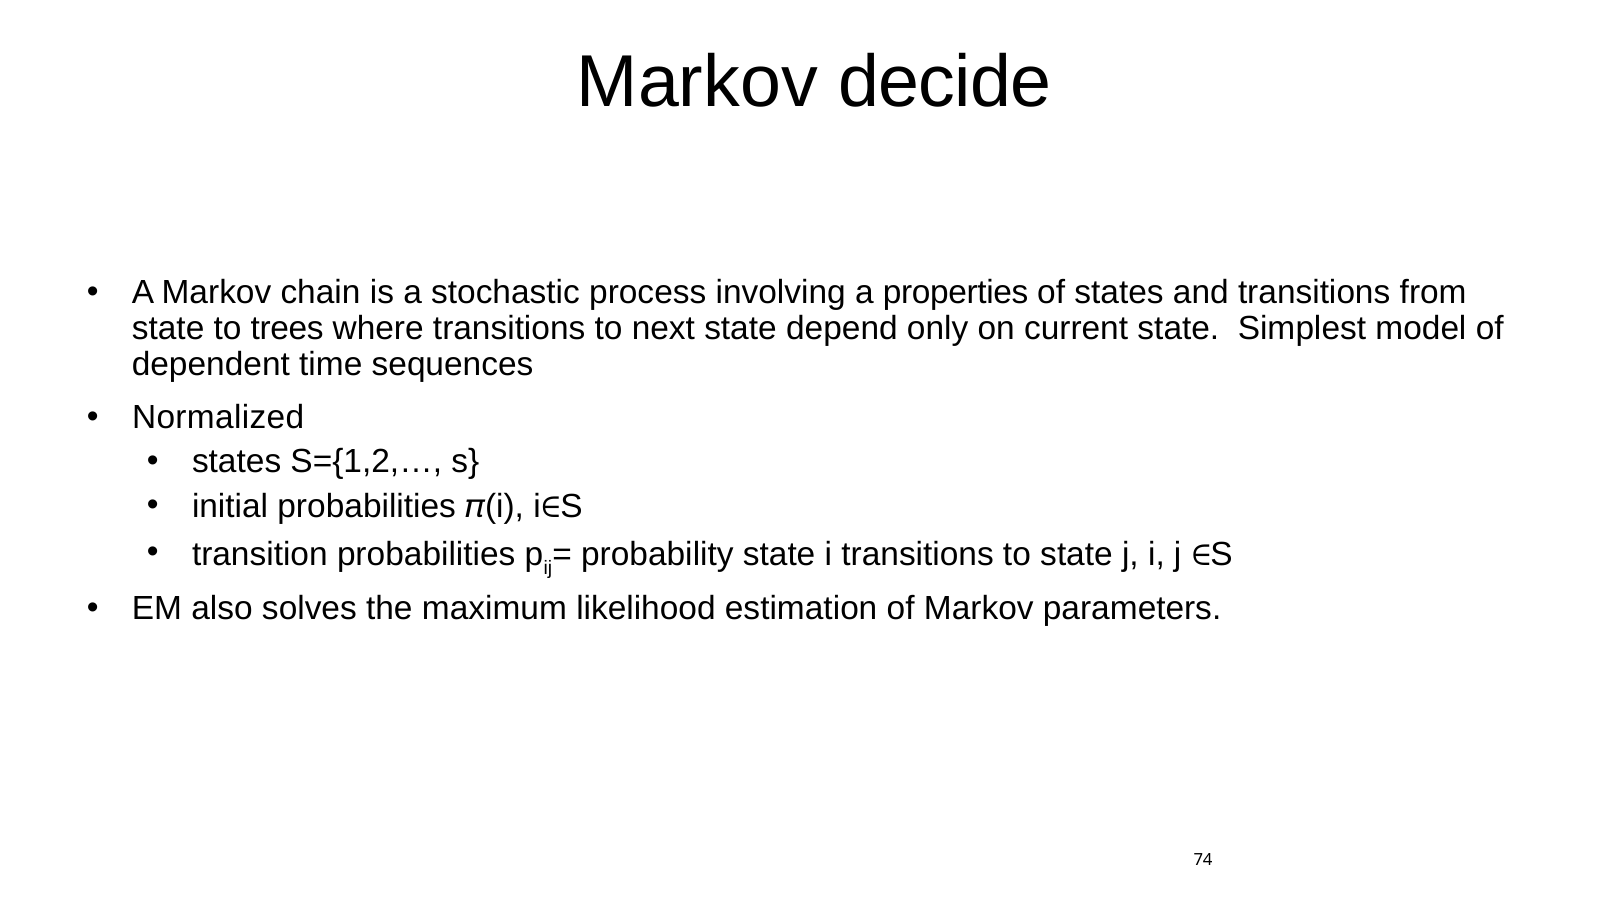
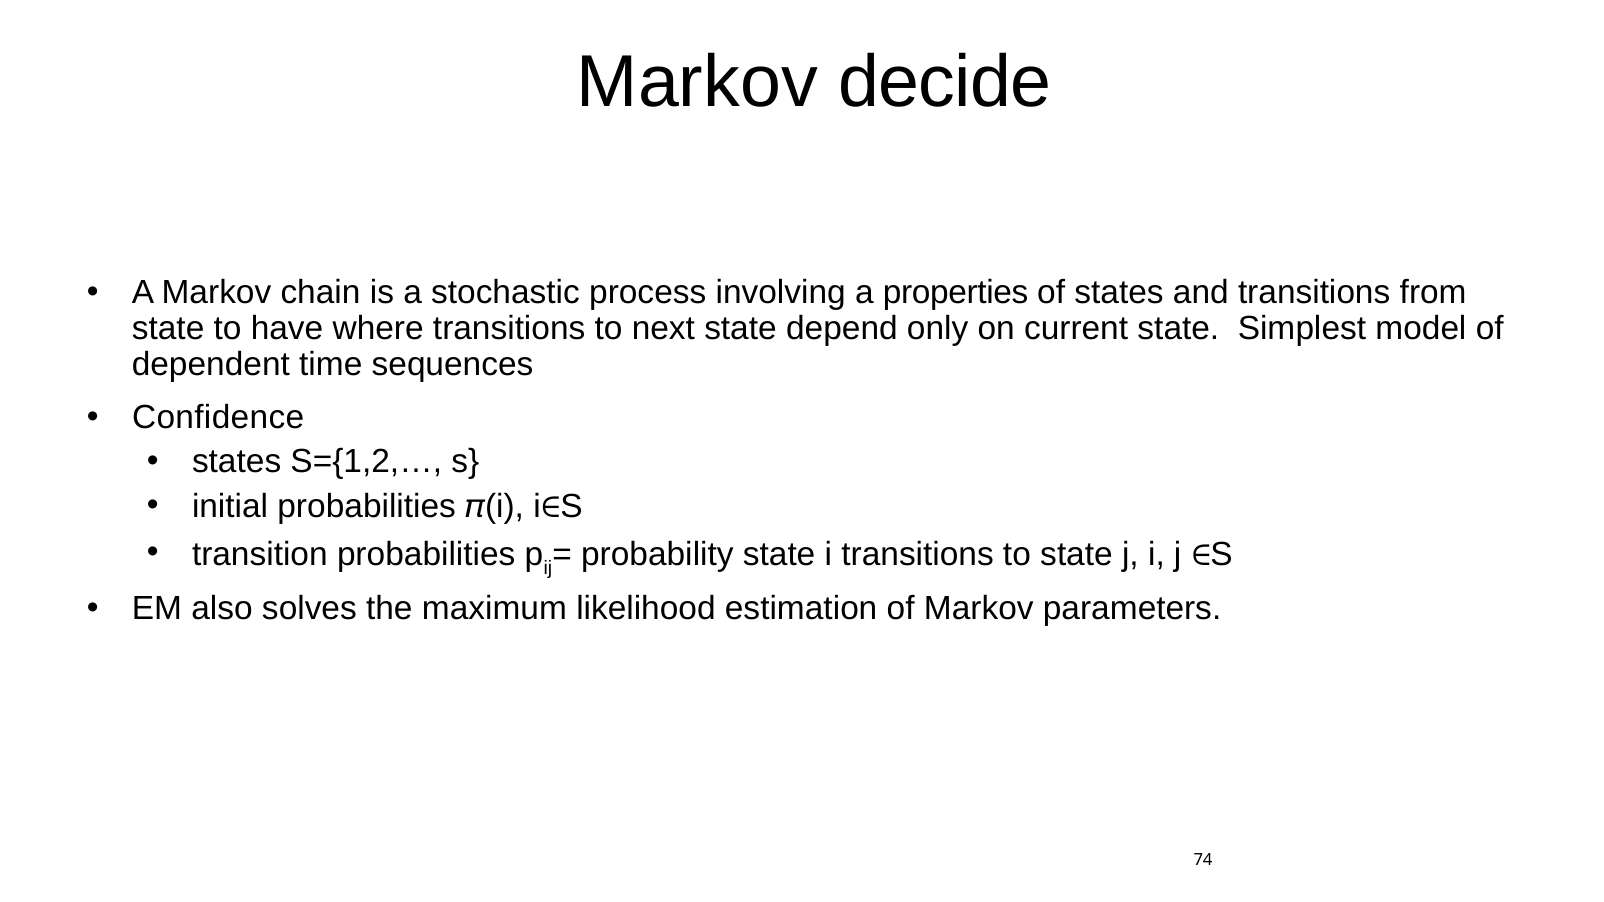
trees: trees -> have (287, 329)
Normalized: Normalized -> Confidence (218, 418)
